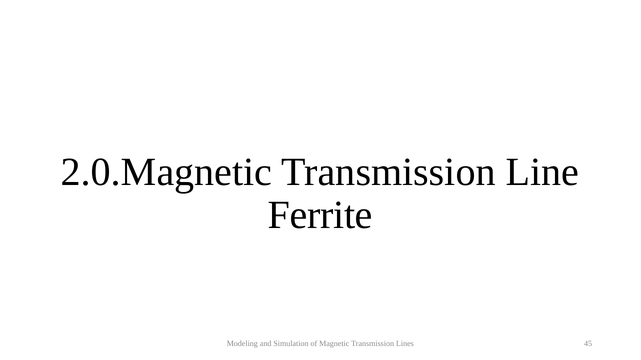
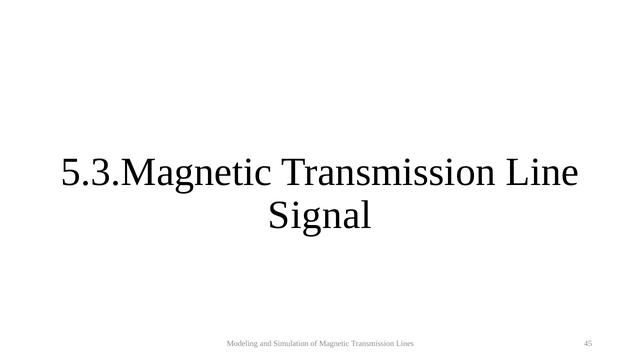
2.0.Magnetic: 2.0.Magnetic -> 5.3.Magnetic (166, 172)
Ferrite: Ferrite -> Signal (320, 216)
